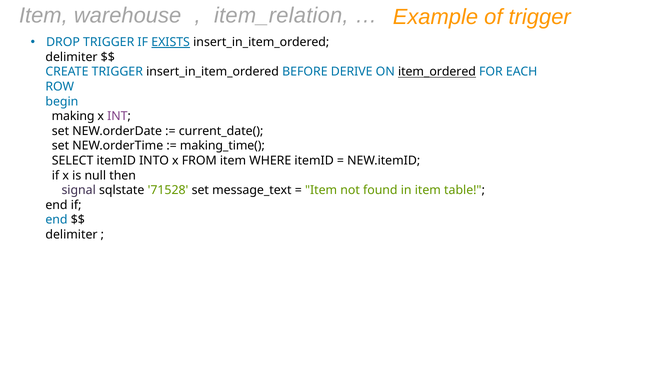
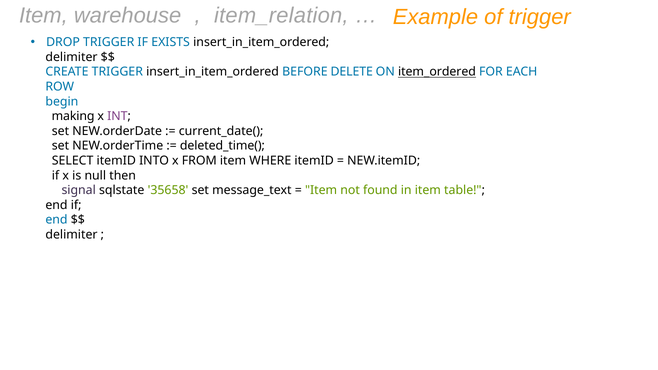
EXISTS underline: present -> none (171, 42)
DERIVE: DERIVE -> DELETE (352, 72)
making_time(: making_time( -> deleted_time( (222, 146)
71528: 71528 -> 35658 (168, 190)
